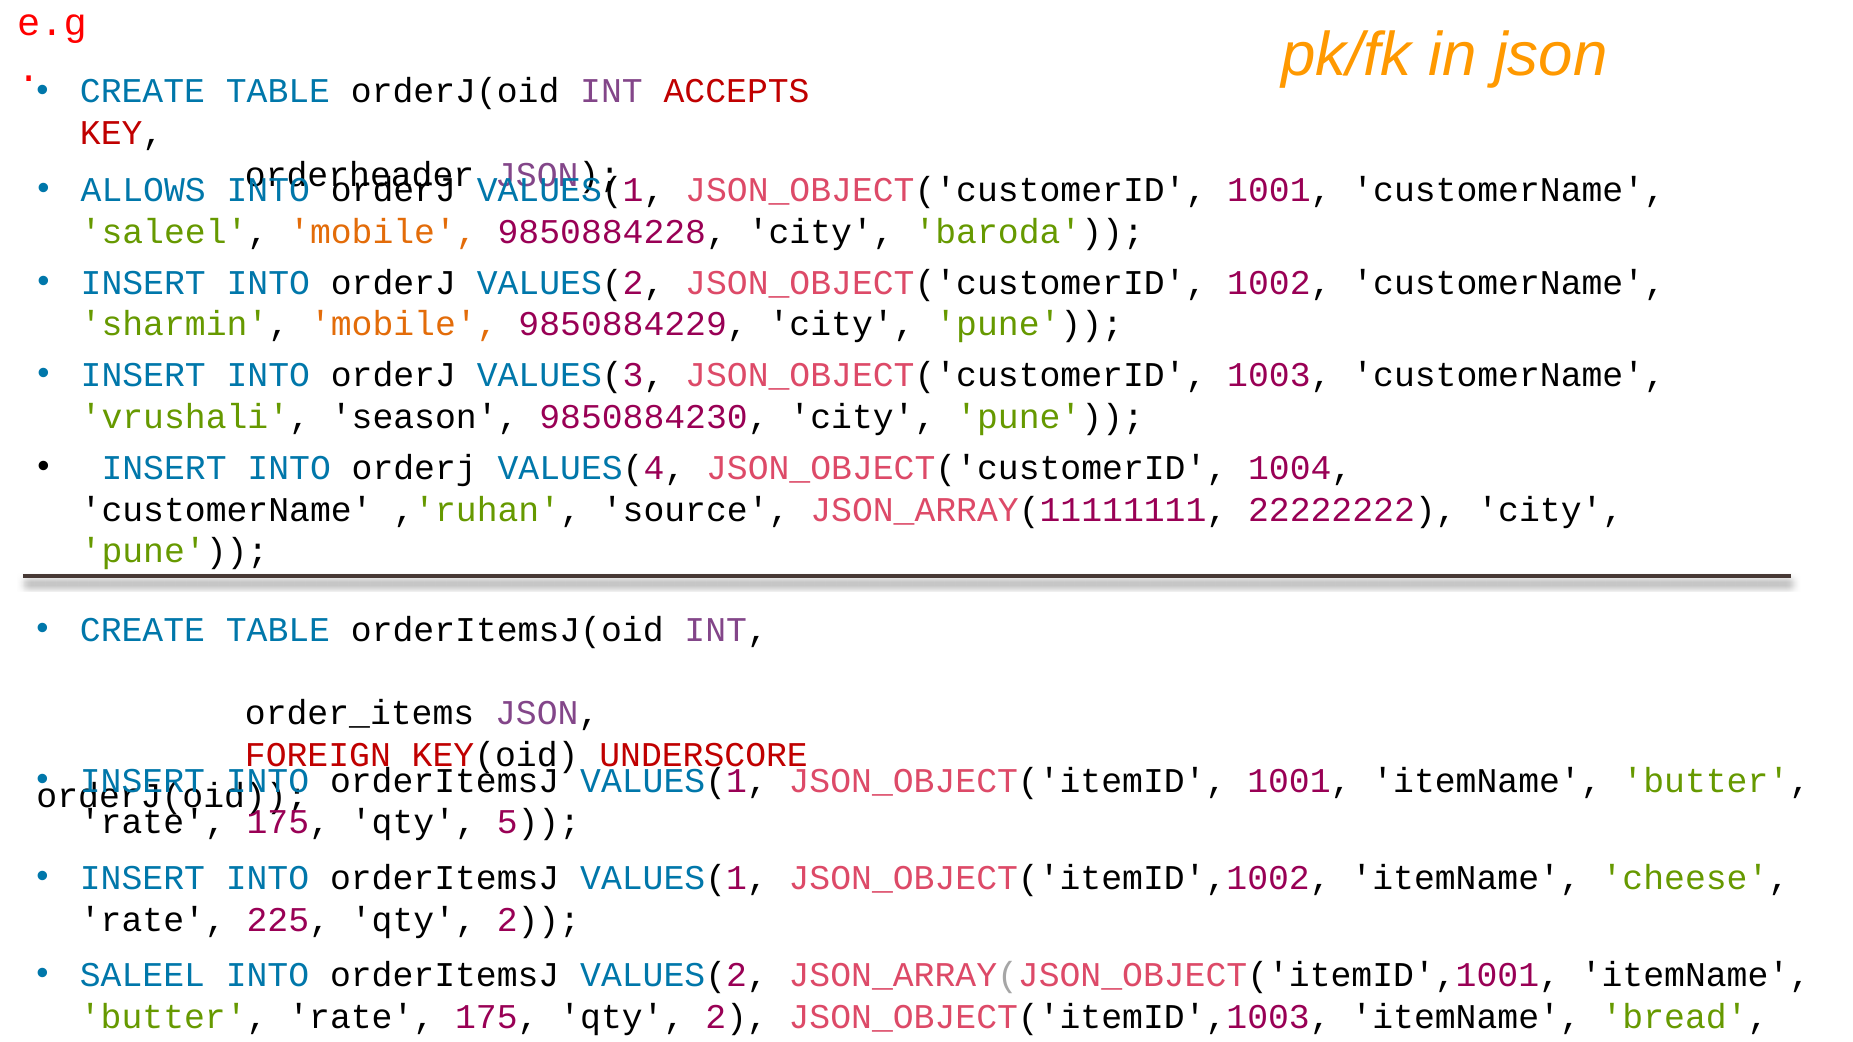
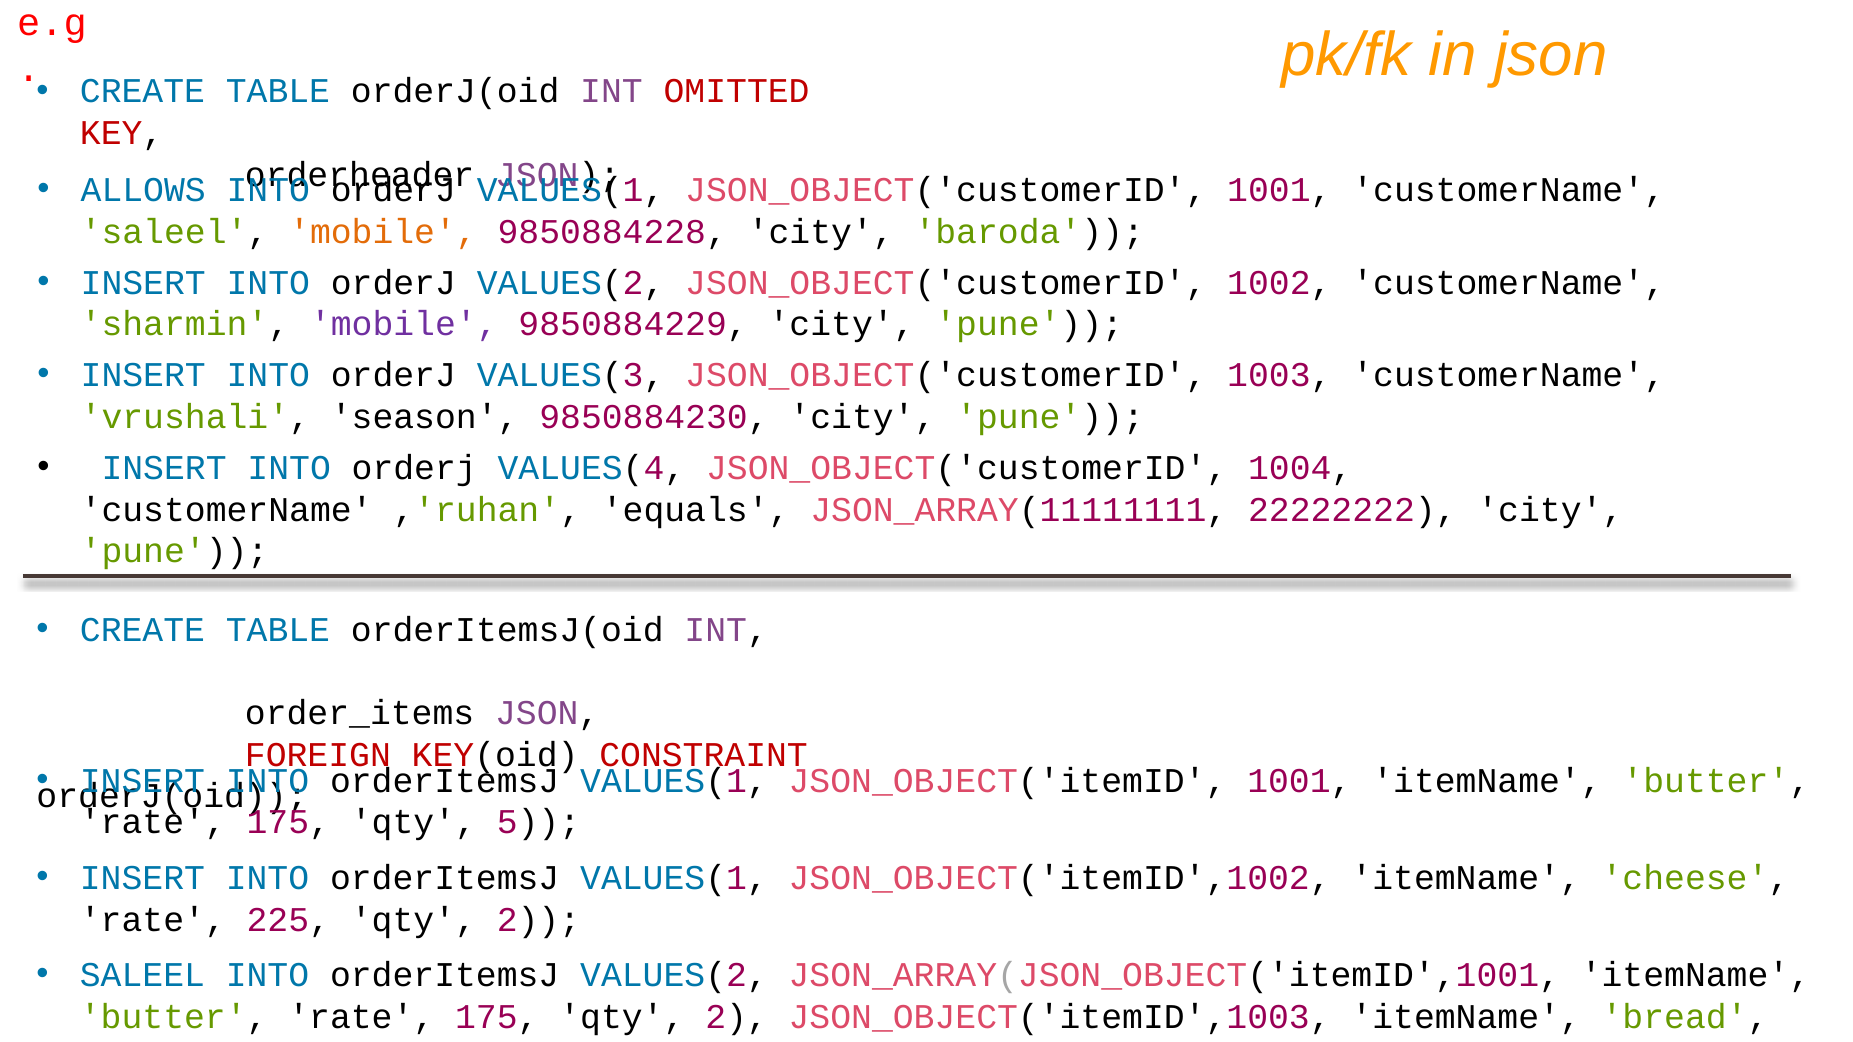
ACCEPTS: ACCEPTS -> OMITTED (737, 92)
mobile colour: orange -> purple (404, 324)
source: source -> equals (696, 510)
UNDERSCORE: UNDERSCORE -> CONSTRAINT (704, 755)
